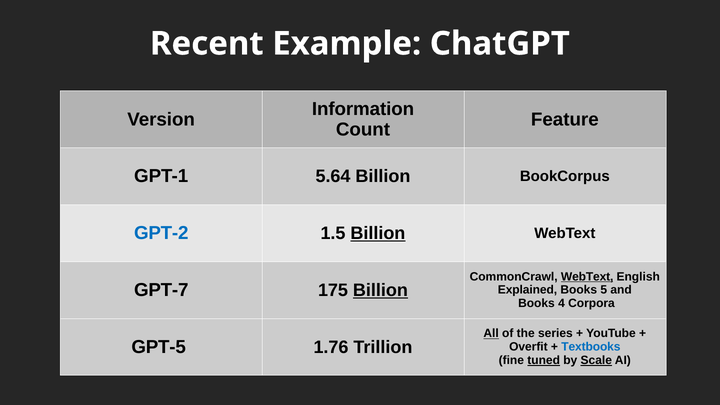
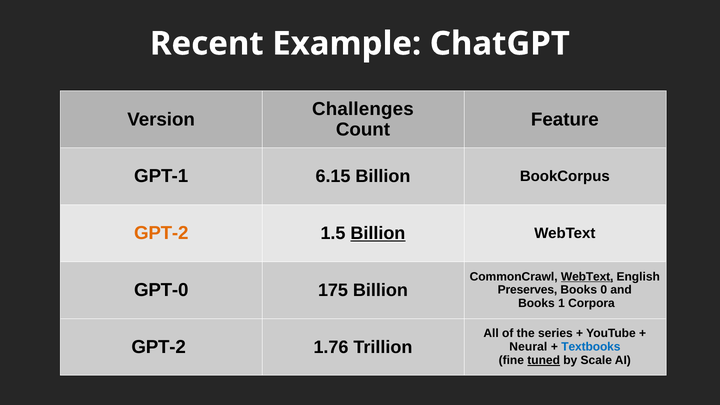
Information: Information -> Challenges (363, 109)
5.64: 5.64 -> 6.15 (333, 176)
GPT-2 colour: blue -> orange (161, 233)
GPT-7: GPT-7 -> GPT-0 (161, 290)
Billion underline: present -> none (380, 290)
Explained: Explained -> Preserves (527, 290)
5: 5 -> 0 (604, 290)
4: 4 -> 1 (561, 303)
All underline: present -> none (491, 333)
GPT-5: GPT-5 -> GPT-2 (159, 347)
Overfit: Overfit -> Neural (528, 347)
Scale underline: present -> none (596, 360)
